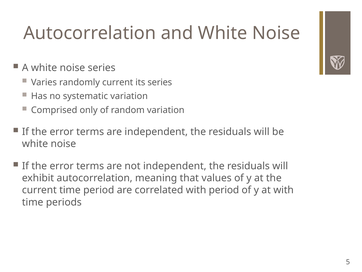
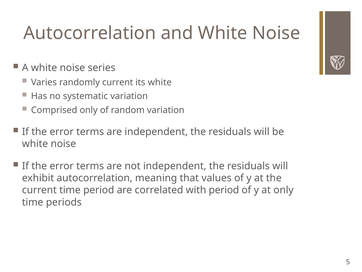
its series: series -> white (160, 82)
at with: with -> only (284, 190)
